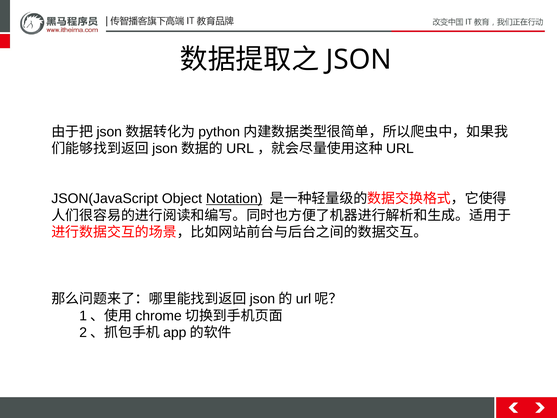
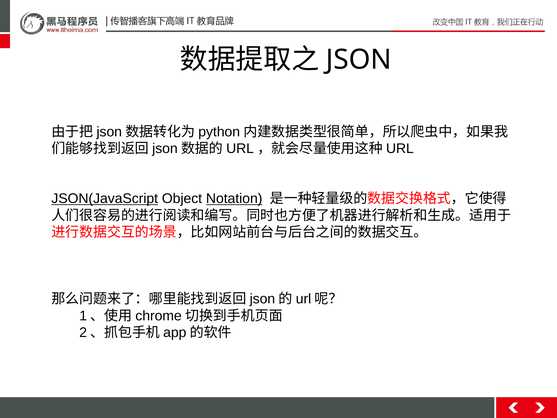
JSON(JavaScript underline: none -> present (105, 199)
